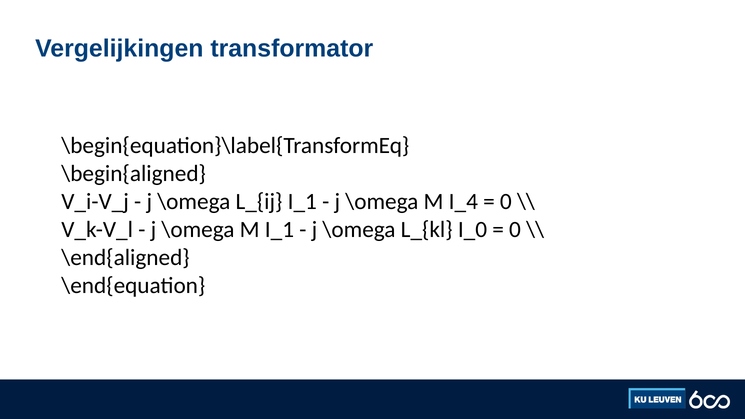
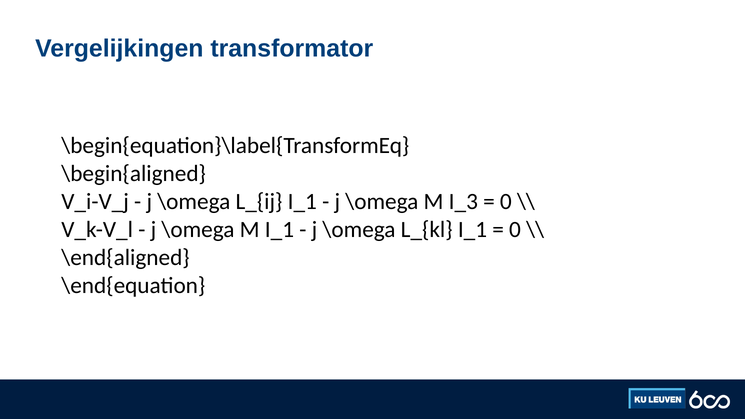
I_4: I_4 -> I_3 (463, 202)
L_{kl I_0: I_0 -> I_1 (472, 230)
